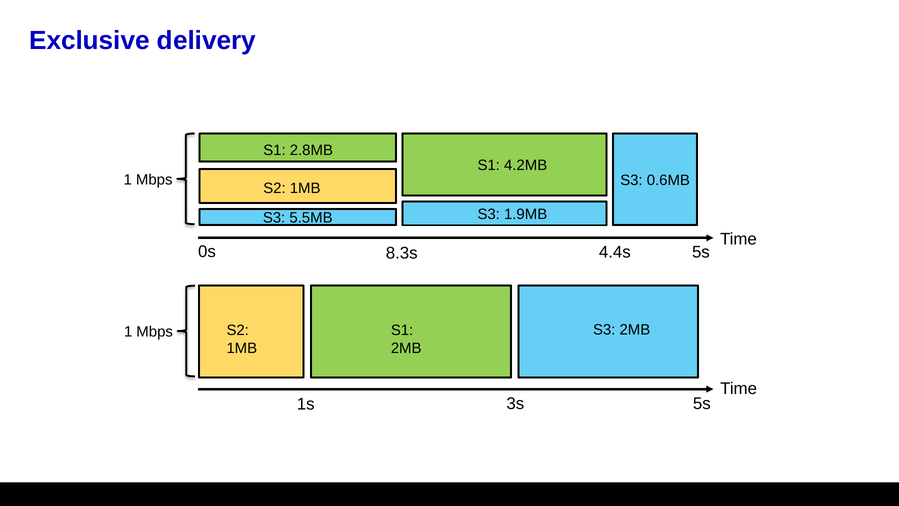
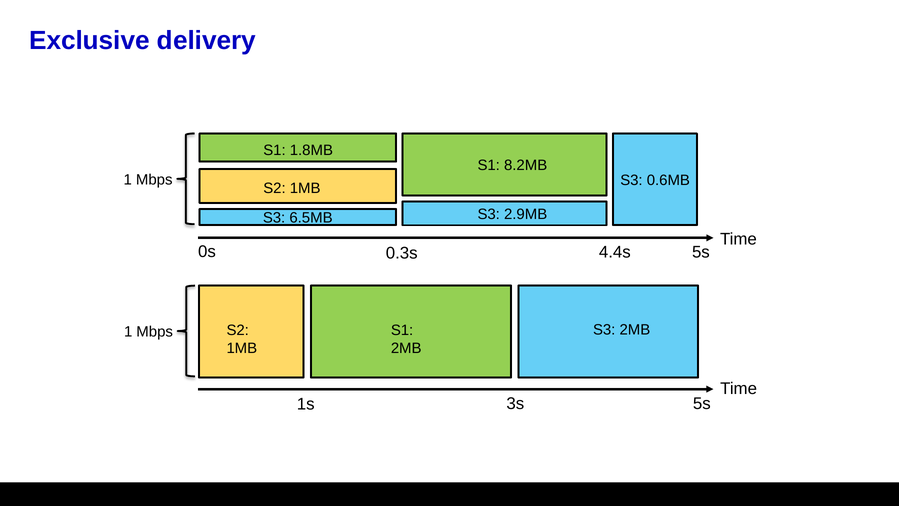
2.8MB: 2.8MB -> 1.8MB (311, 150)
4.2MB: 4.2MB -> 8.2MB (526, 165)
1.9MB: 1.9MB -> 2.9MB (526, 214)
5.5MB: 5.5MB -> 6.5MB (311, 218)
8.3s: 8.3s -> 0.3s (402, 253)
